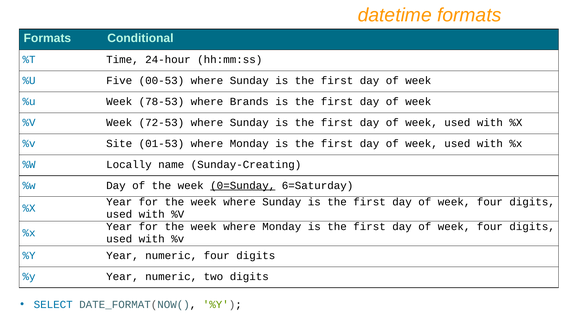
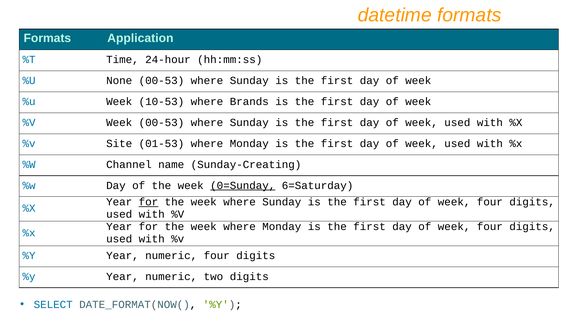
Conditional: Conditional -> Application (140, 38)
Five: Five -> None (119, 81)
78-53: 78-53 -> 10-53 (161, 102)
Week 72-53: 72-53 -> 00-53 (161, 123)
Locally: Locally -> Channel (129, 165)
for underline: none -> present (148, 202)
